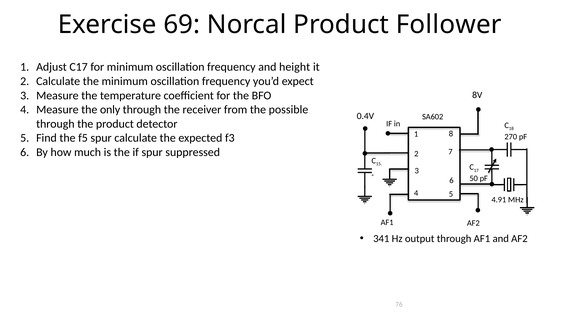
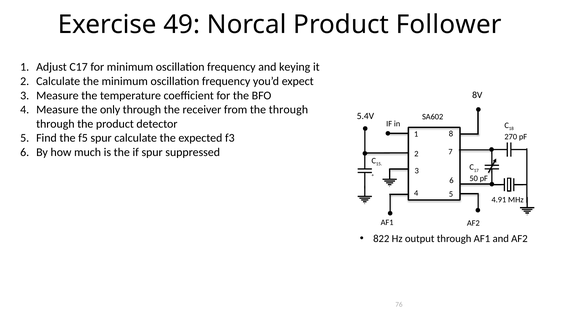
69: 69 -> 49 (182, 25)
height: height -> keying (295, 67)
the possible: possible -> through (288, 110)
0.4V: 0.4V -> 5.4V (365, 116)
341: 341 -> 822 (381, 239)
